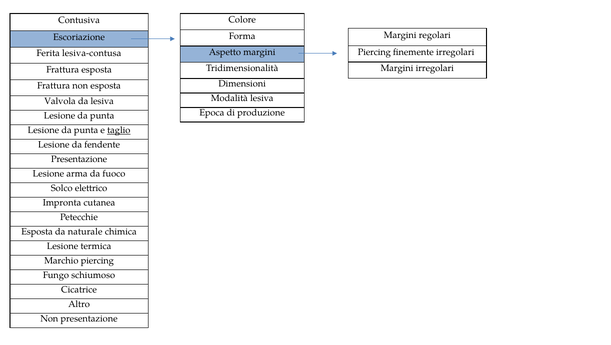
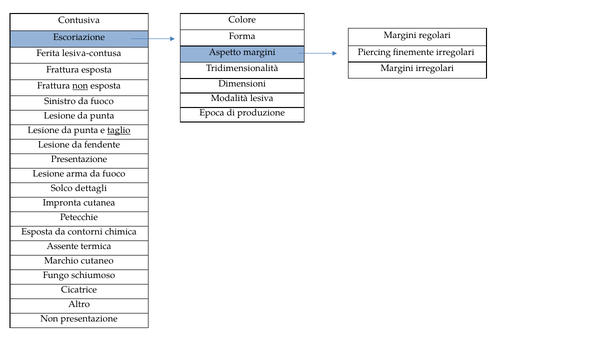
non underline: none -> present (80, 86)
Valvola: Valvola -> Sinistro (60, 101)
lesiva: lesiva -> fuoco (102, 101)
elettrico: elettrico -> dettagli (91, 188)
naturale: naturale -> contorni (85, 232)
Lesione: Lesione -> Assente (63, 246)
Marchio piercing: piercing -> cutaneo (97, 261)
